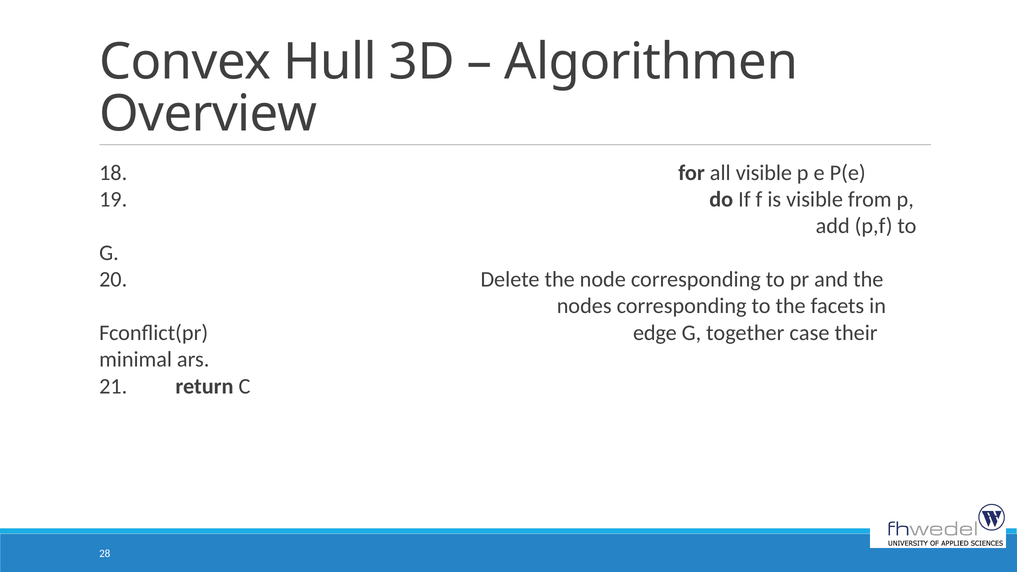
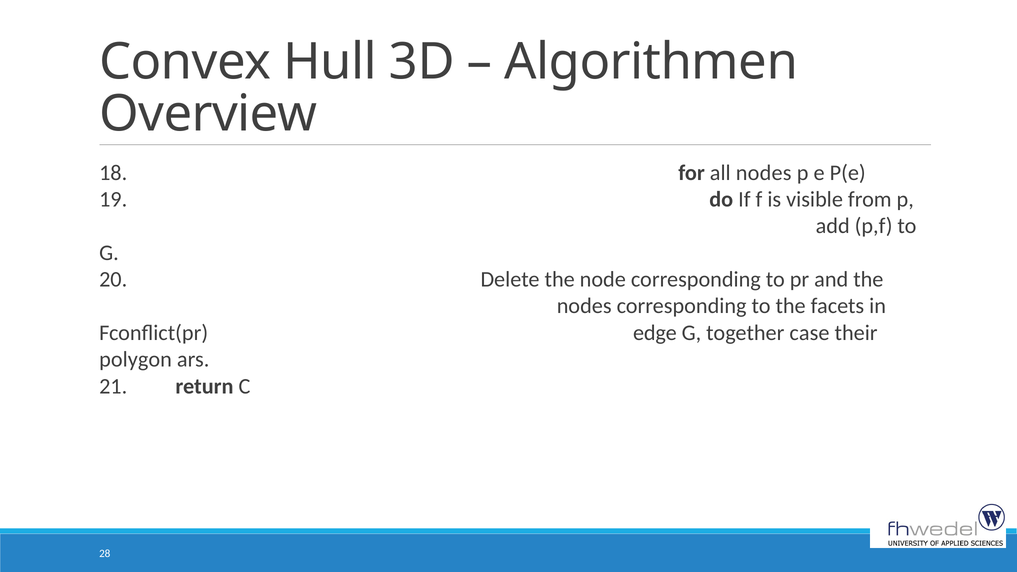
all visible: visible -> nodes (764, 173)
minimal: minimal -> polygon (136, 360)
